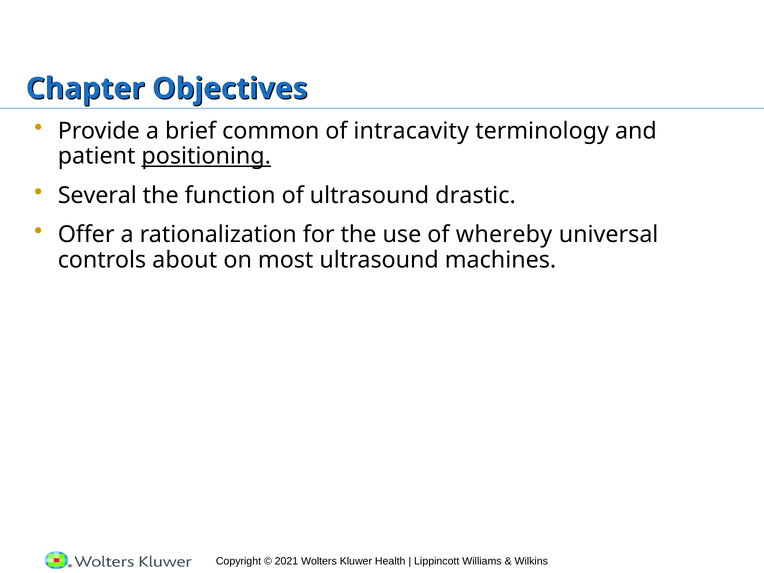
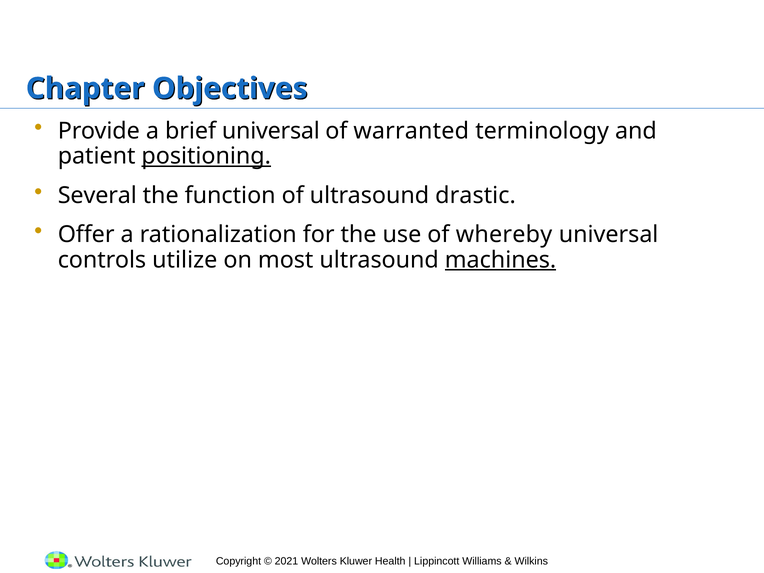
brief common: common -> universal (271, 131)
intracavity: intracavity -> warranted (411, 131)
about: about -> utilize (185, 260)
machines underline: none -> present (501, 260)
